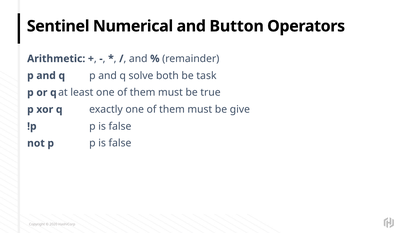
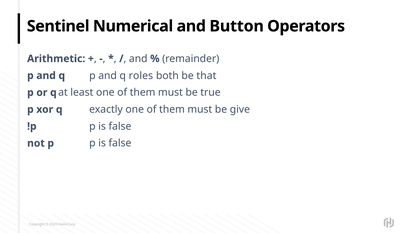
solve: solve -> roles (141, 76)
task: task -> that (206, 76)
